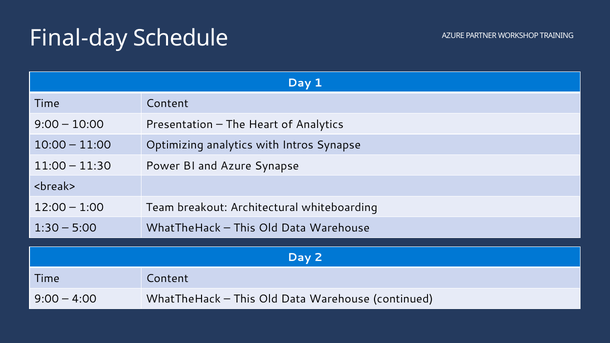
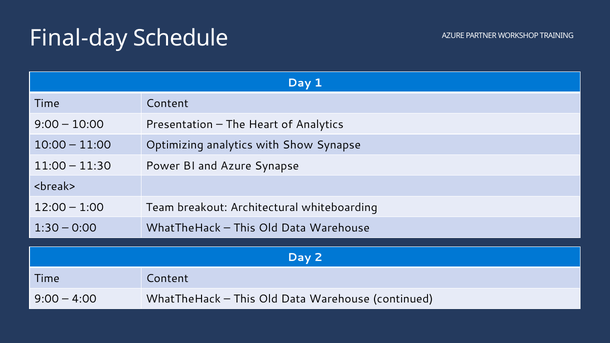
Intros: Intros -> Show (298, 145)
5:00: 5:00 -> 0:00 (84, 228)
